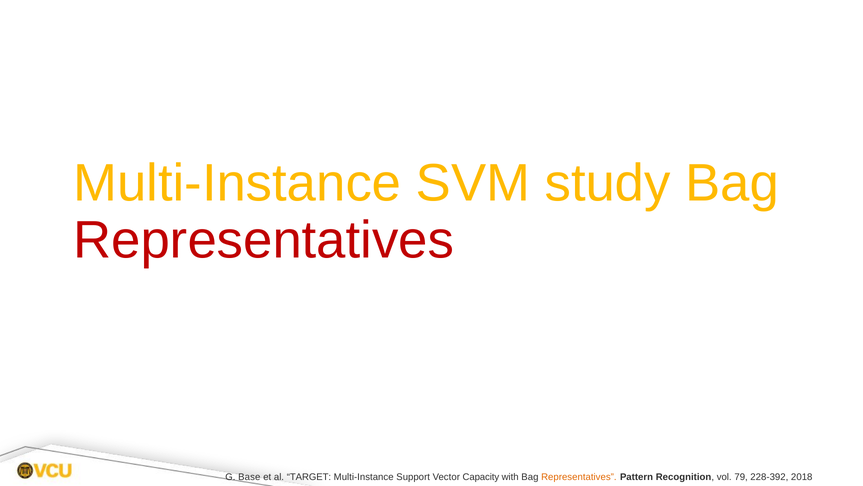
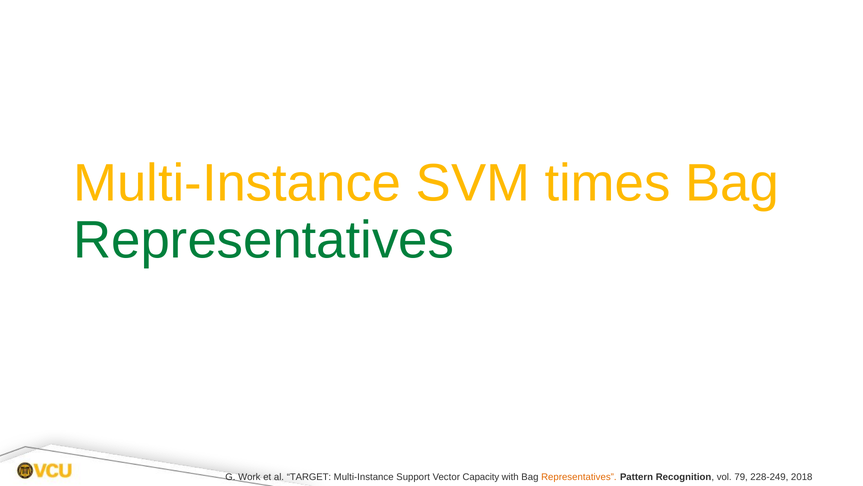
study: study -> times (608, 183)
Representatives colour: red -> green (264, 240)
Base: Base -> Work (249, 476)
228-392: 228-392 -> 228-249 (769, 476)
